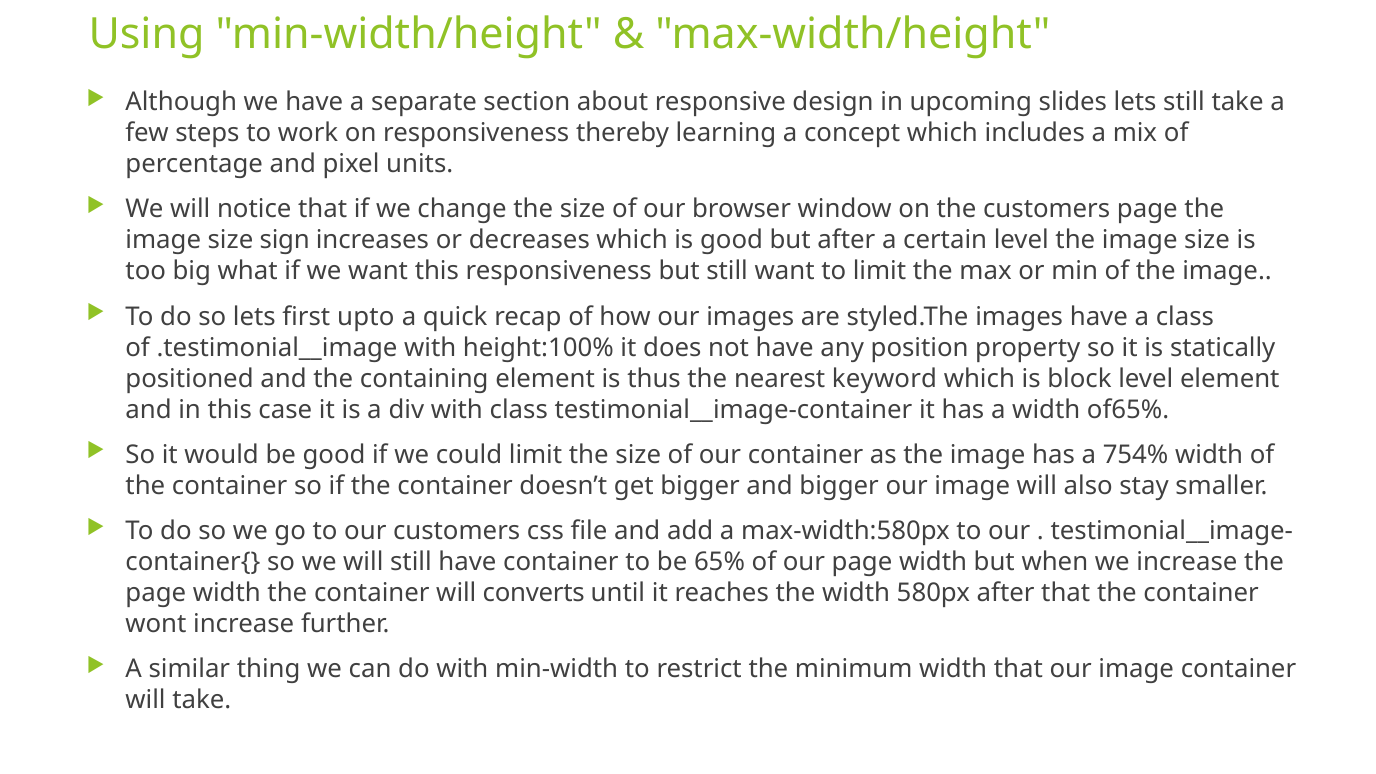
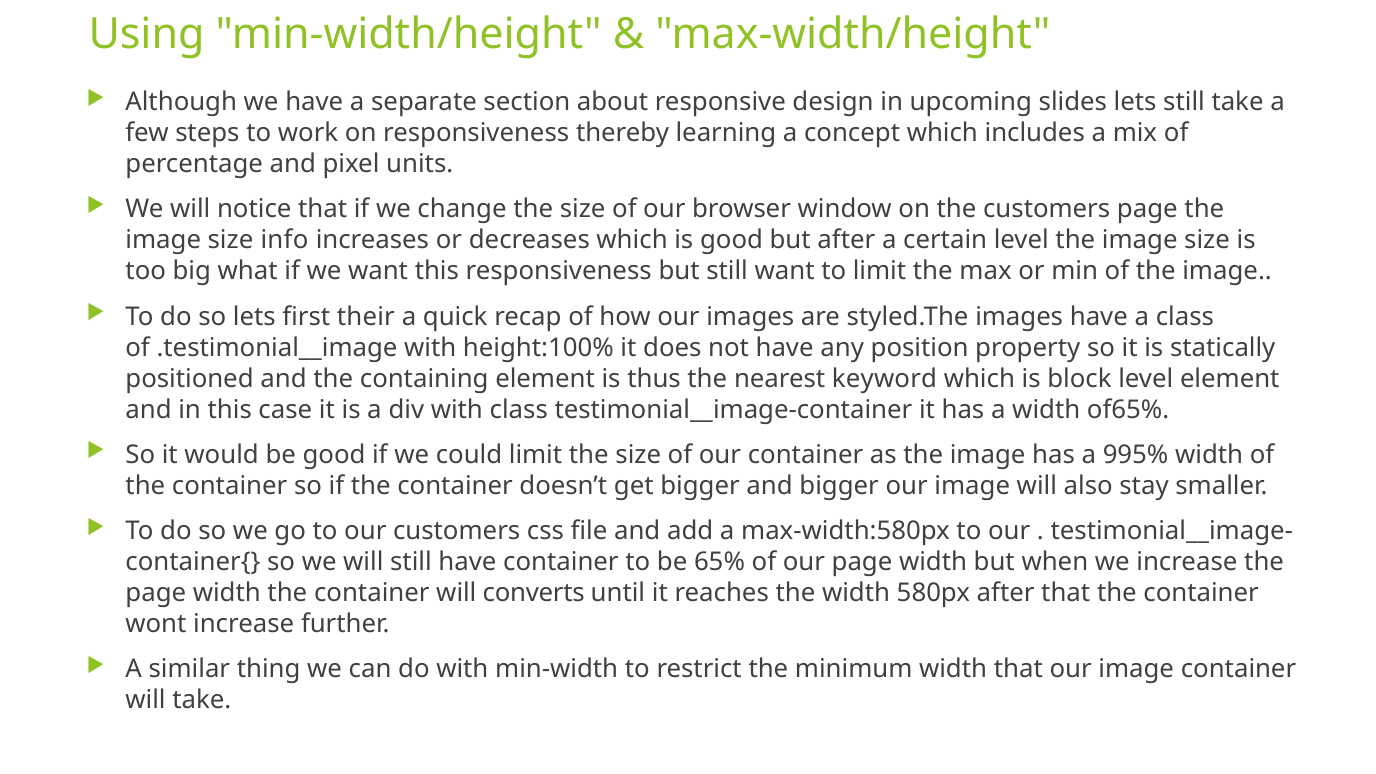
sign: sign -> info (284, 240)
upto: upto -> their (366, 317)
754%: 754% -> 995% (1136, 455)
